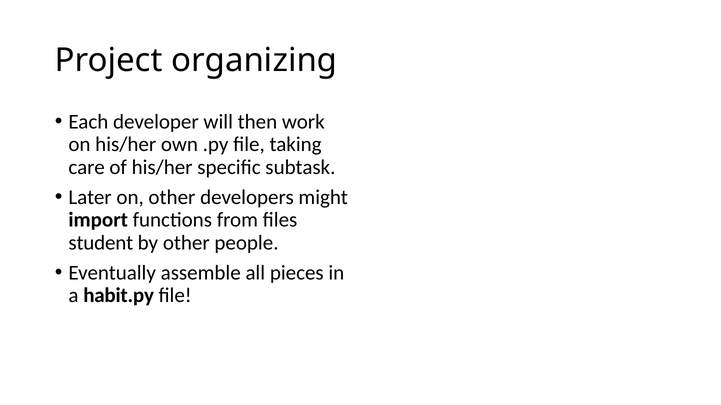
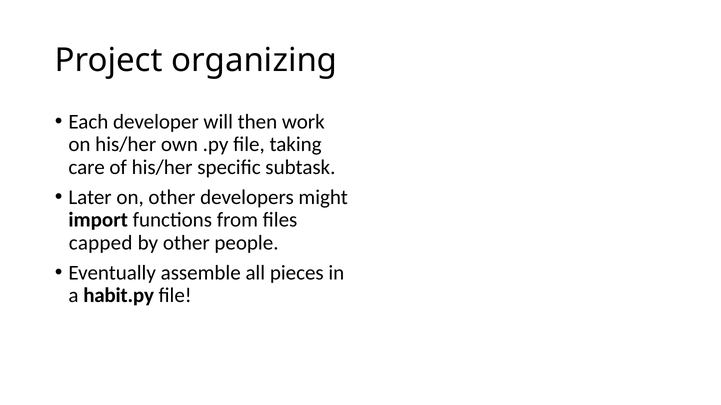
student: student -> capped (101, 243)
